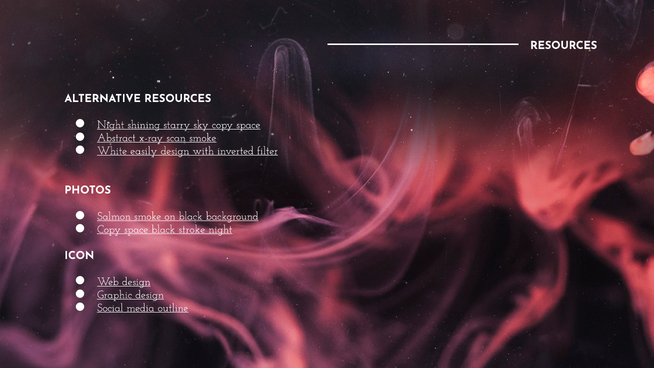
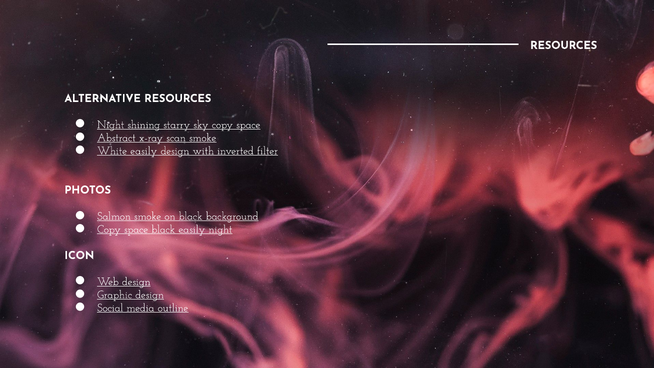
black stroke: stroke -> easily (192, 229)
